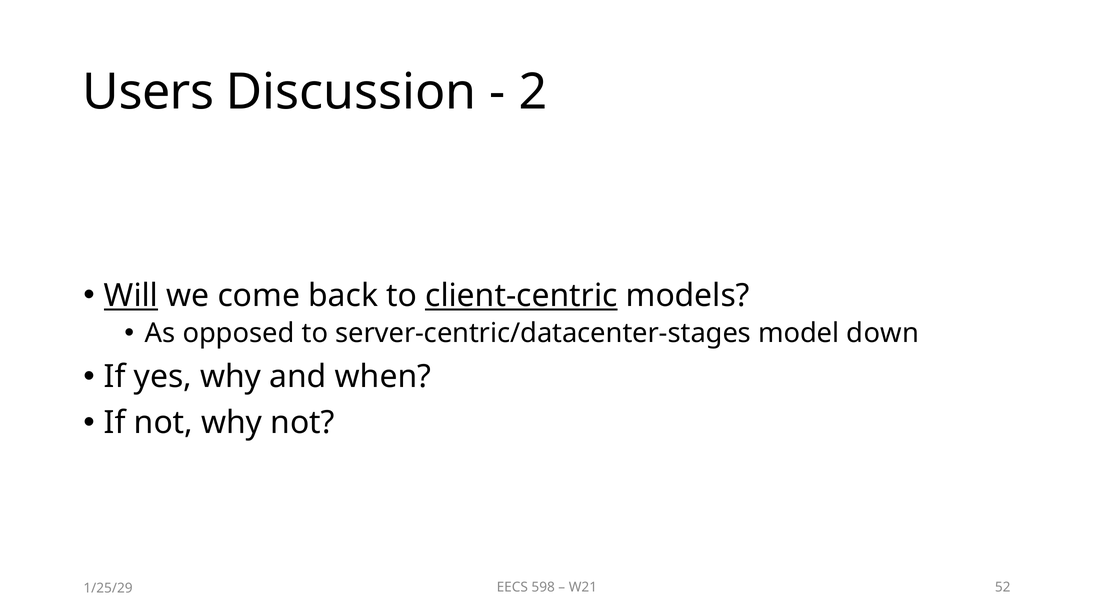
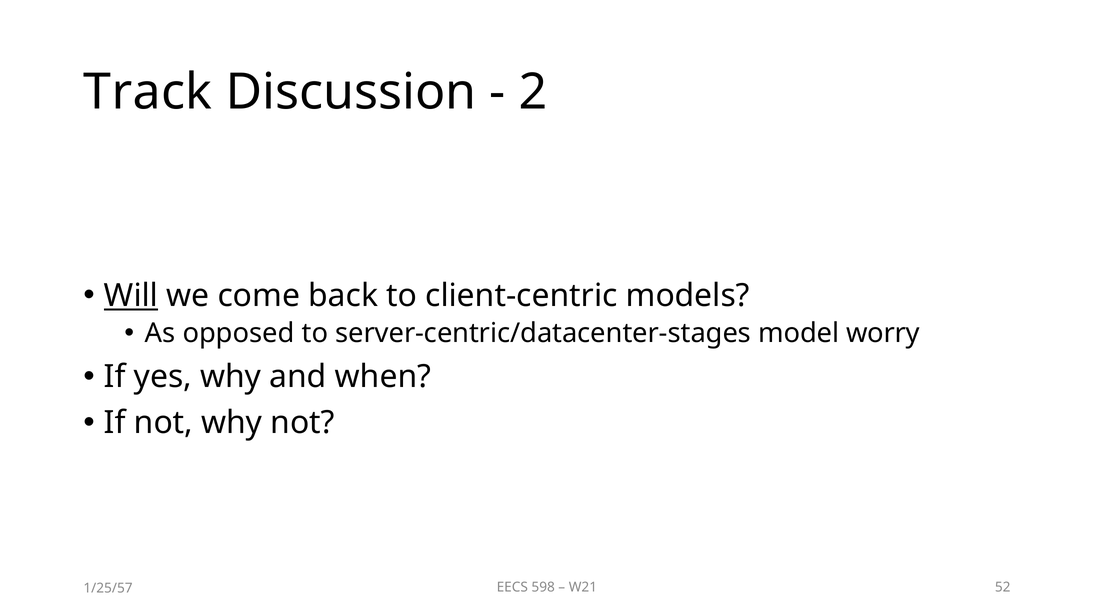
Users: Users -> Track (148, 92)
client-centric underline: present -> none (521, 295)
down: down -> worry (883, 333)
1/25/29: 1/25/29 -> 1/25/57 (108, 588)
